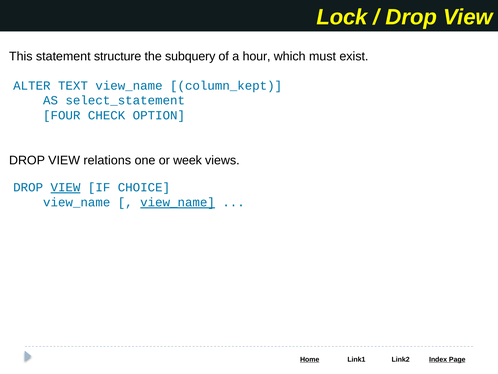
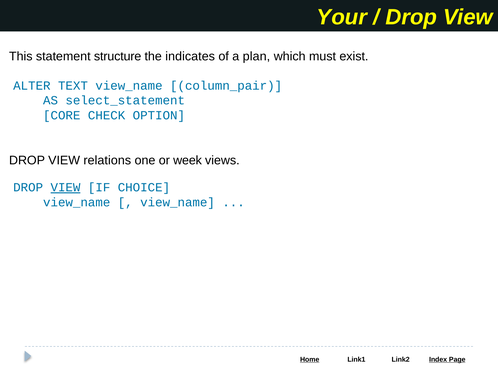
Lock: Lock -> Your (342, 17)
subquery: subquery -> indicates (190, 56)
hour: hour -> plan (256, 56)
column_kept: column_kept -> column_pair (226, 85)
FOUR: FOUR -> CORE (62, 115)
view_name underline: present -> none (178, 202)
